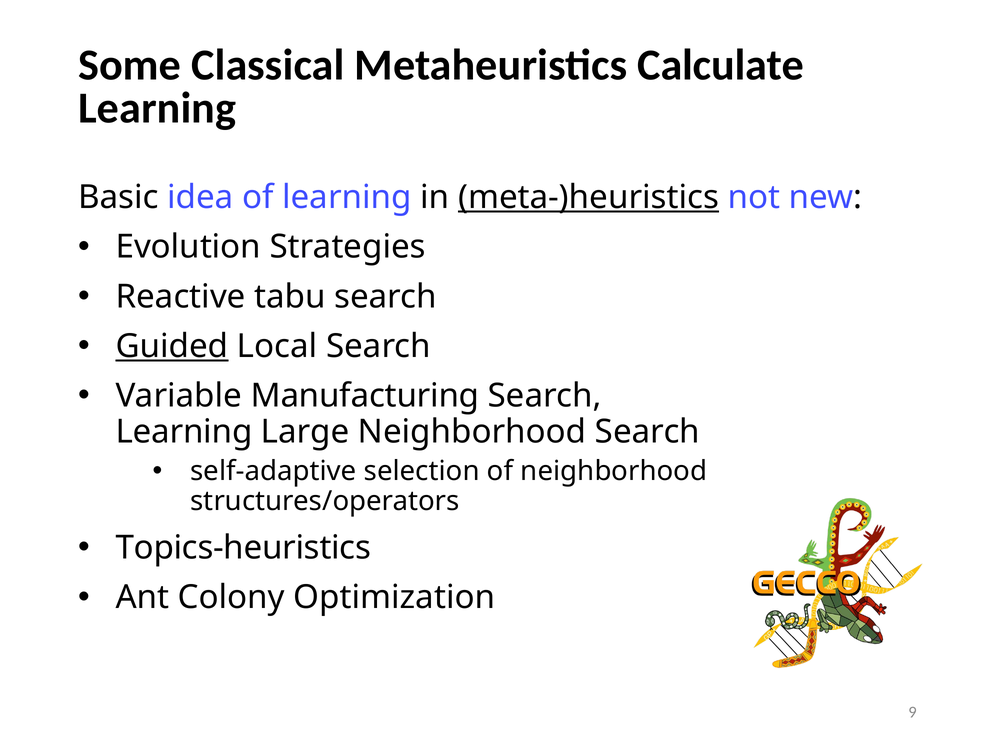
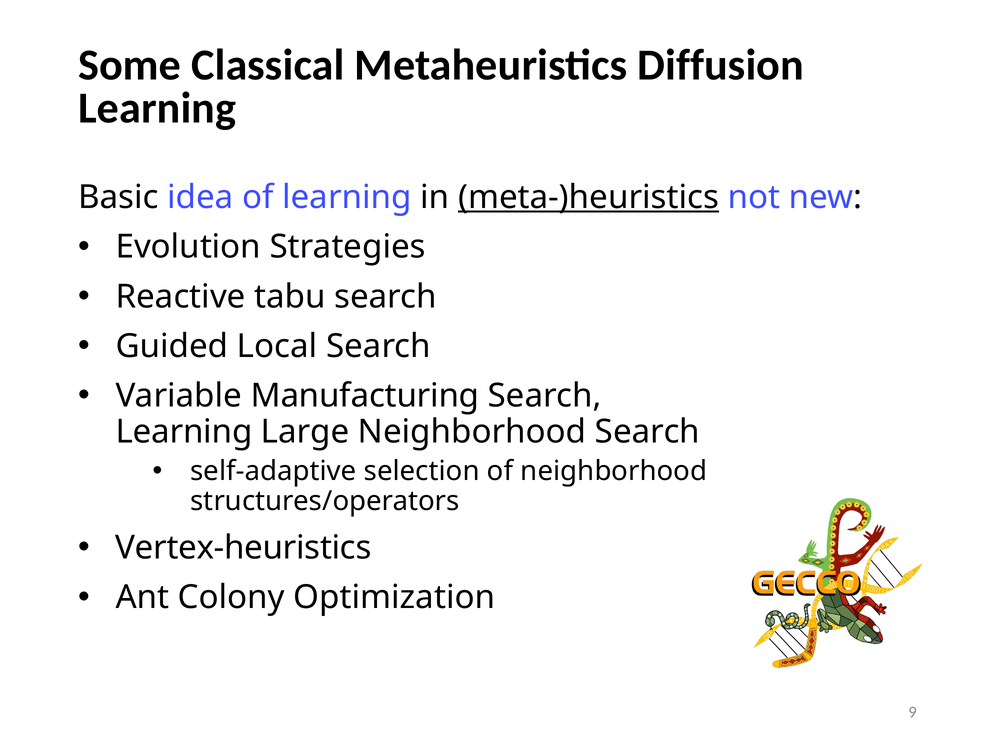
Calculate: Calculate -> Diffusion (721, 65)
Guided underline: present -> none (172, 346)
Topics-heuristics: Topics-heuristics -> Vertex-heuristics (243, 548)
